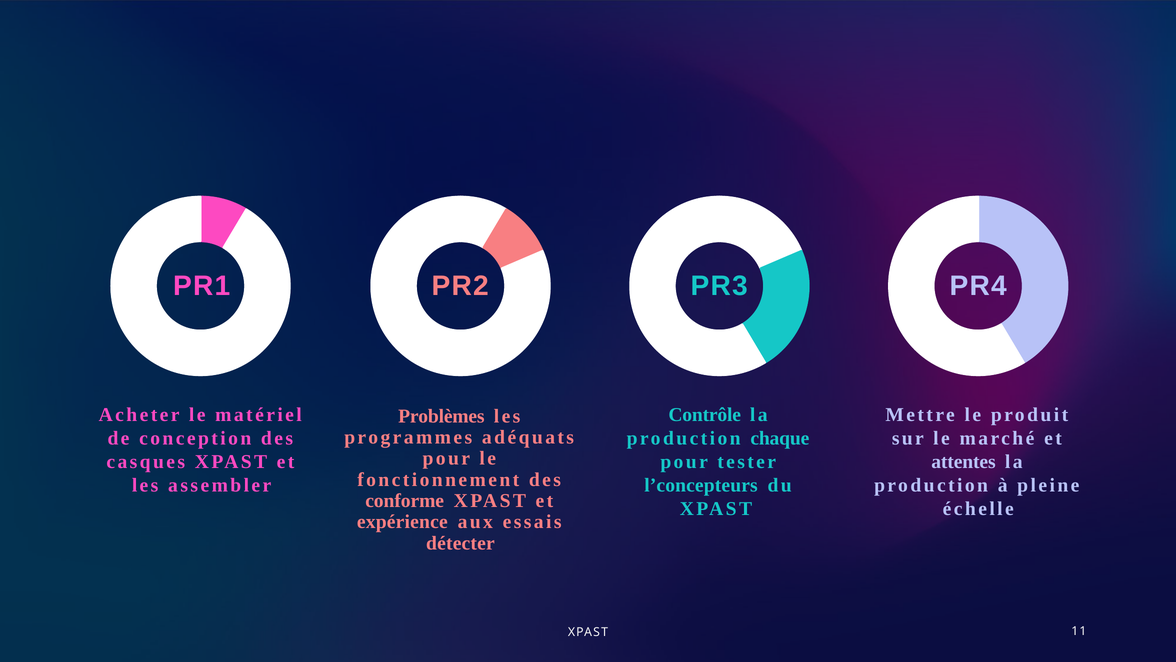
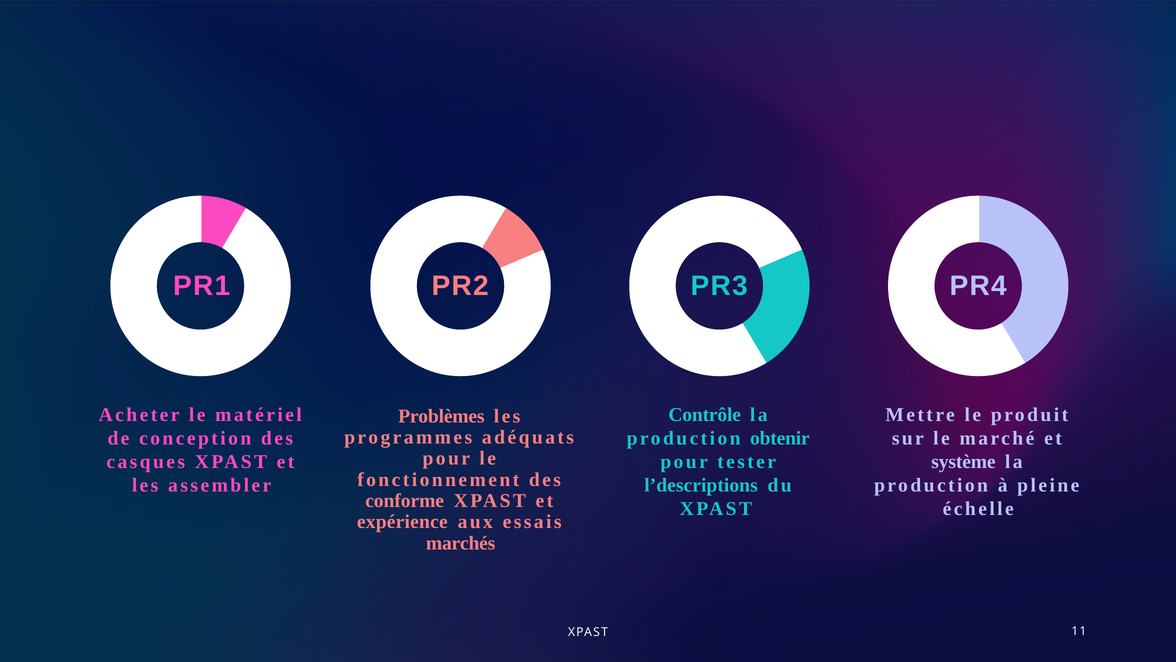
chaque: chaque -> obtenir (780, 438)
attentes: attentes -> système (963, 461)
l’concepteurs: l’concepteurs -> l’descriptions (701, 485)
détecter: détecter -> marchés (461, 543)
